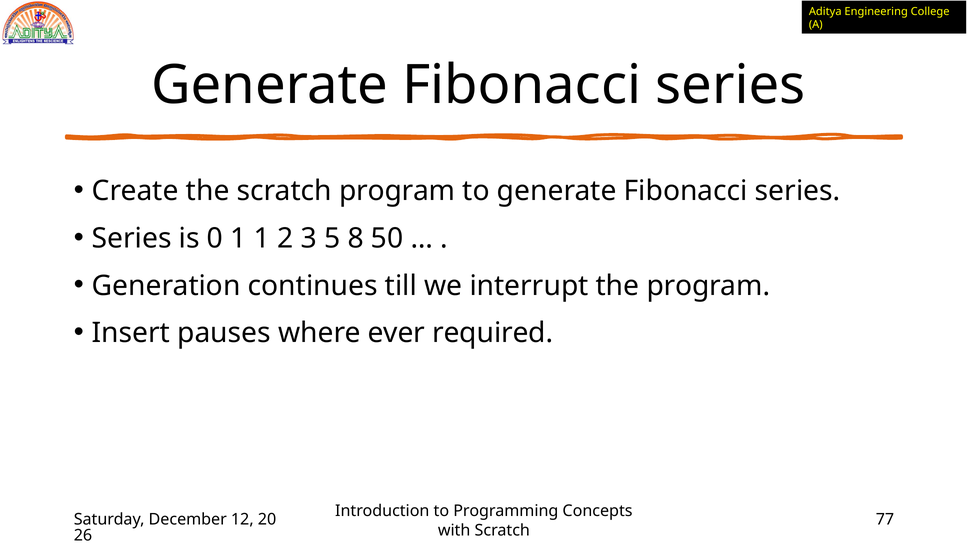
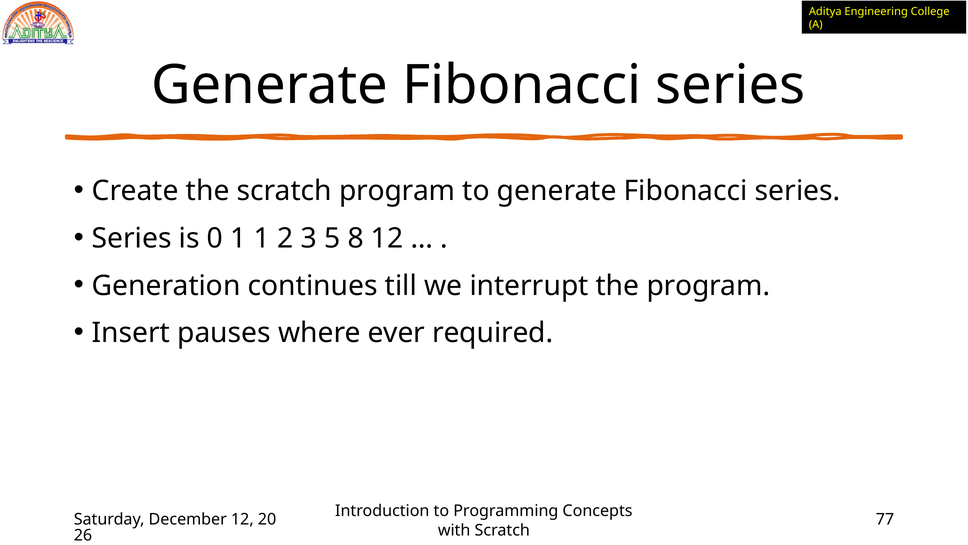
8 50: 50 -> 12 (387, 238)
